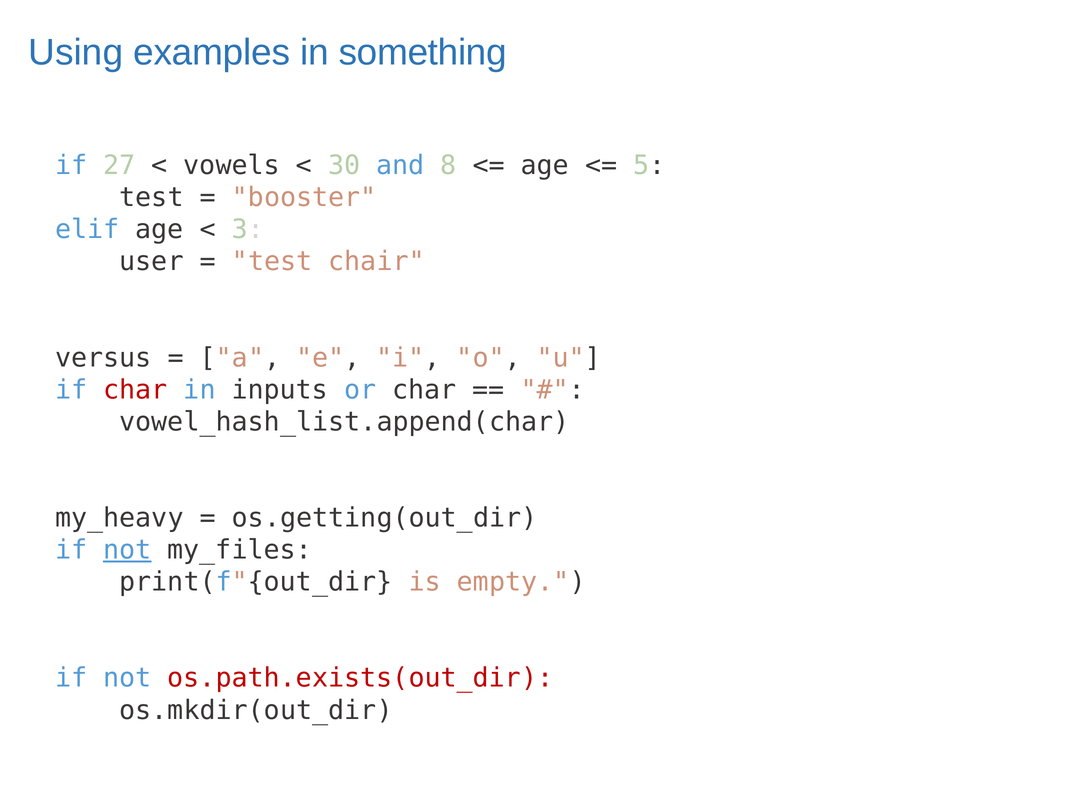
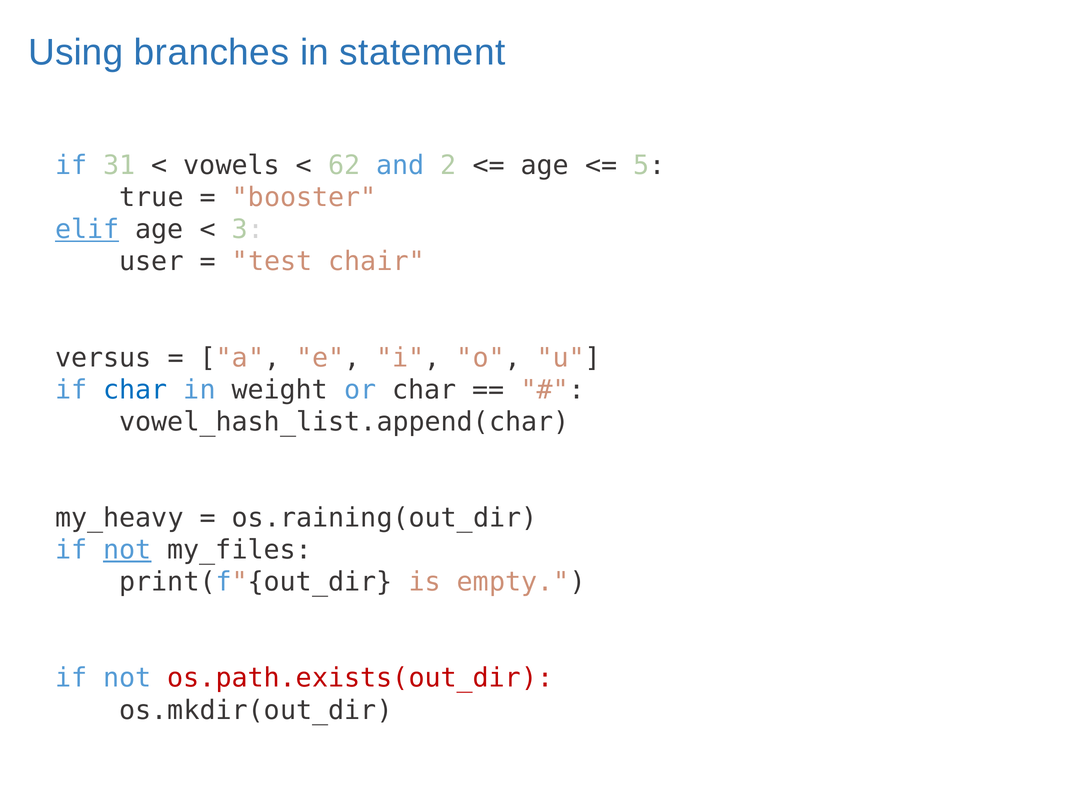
examples: examples -> branches (211, 52)
something: something -> statement (422, 52)
27: 27 -> 31 (119, 166)
30: 30 -> 62 (344, 166)
8: 8 -> 2 (448, 166)
test: test -> true (151, 198)
elif underline: none -> present (87, 230)
char colour: red -> blue (135, 390)
inputs: inputs -> weight (280, 390)
os.getting(out_dir: os.getting(out_dir -> os.raining(out_dir (385, 518)
